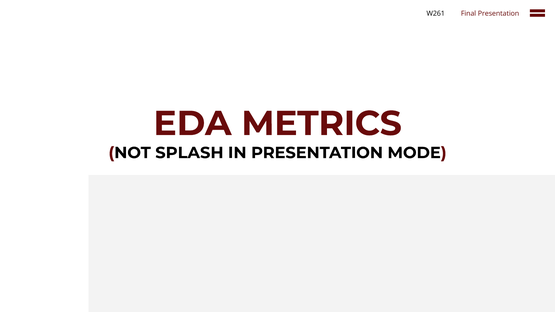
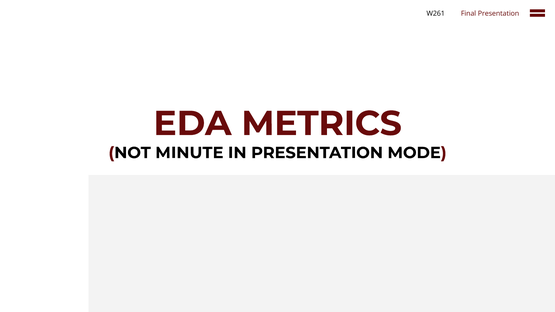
SPLASH: SPLASH -> MINUTE (189, 153)
